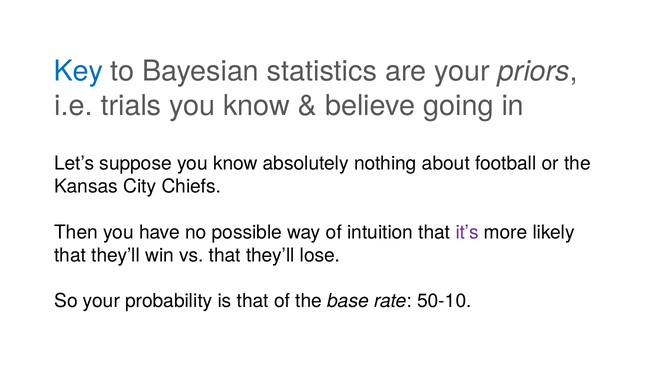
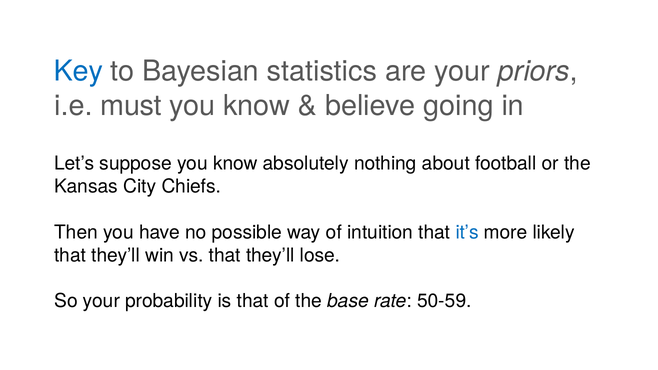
trials: trials -> must (131, 106)
it’s colour: purple -> blue (467, 232)
50-10: 50-10 -> 50-59 (444, 301)
